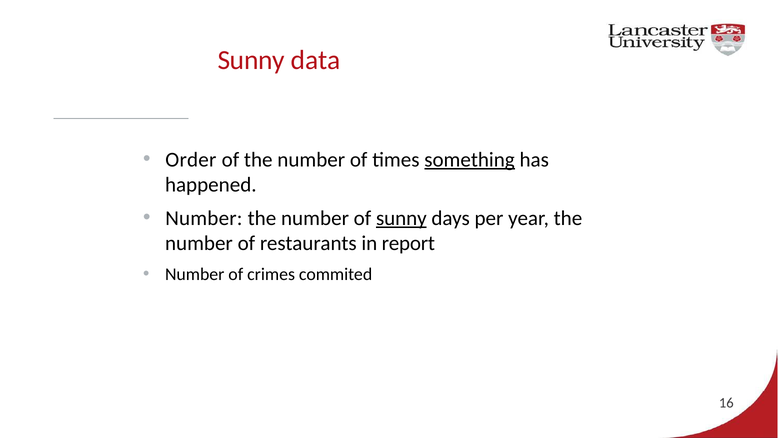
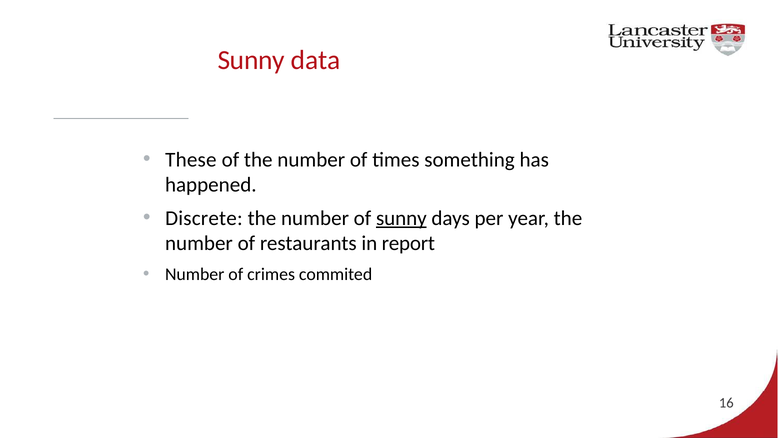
Order: Order -> These (191, 160)
something underline: present -> none (470, 160)
Number: Number -> Discrete (204, 218)
